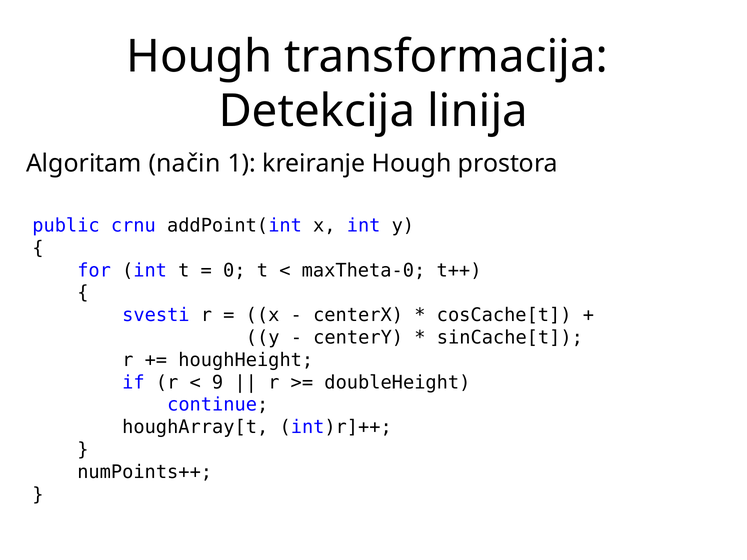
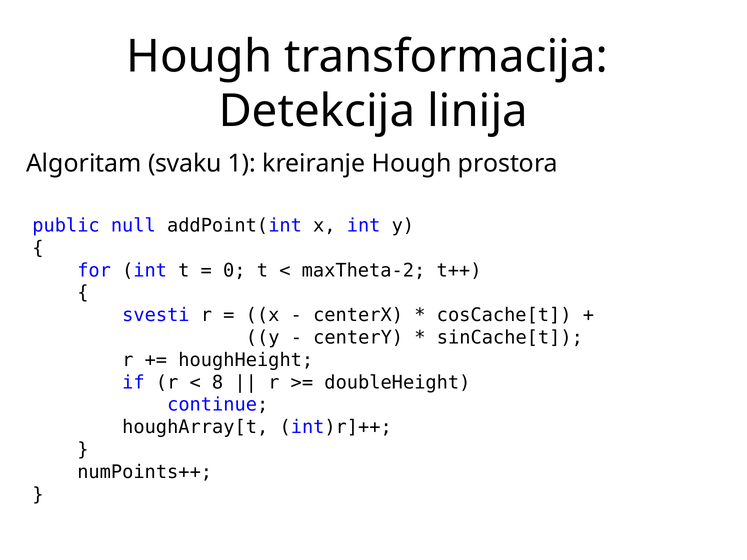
način: način -> svaku (185, 164)
crnu: crnu -> null (133, 226)
maxTheta-0: maxTheta-0 -> maxTheta-2 (363, 271)
9: 9 -> 8 (218, 383)
